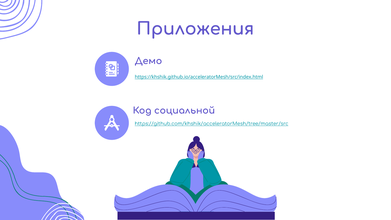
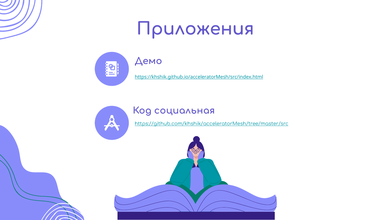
социальной: социальной -> социальная (184, 111)
